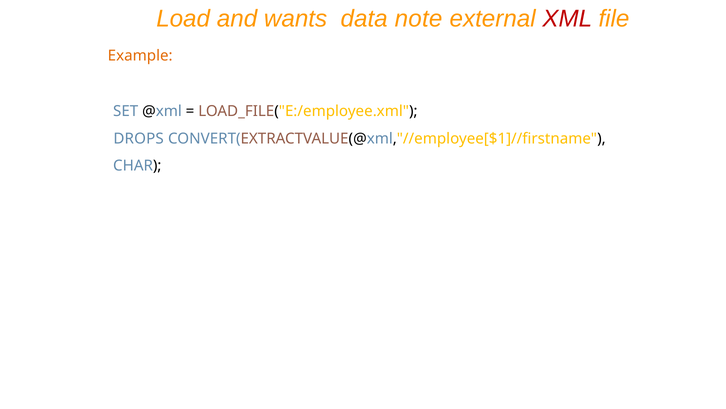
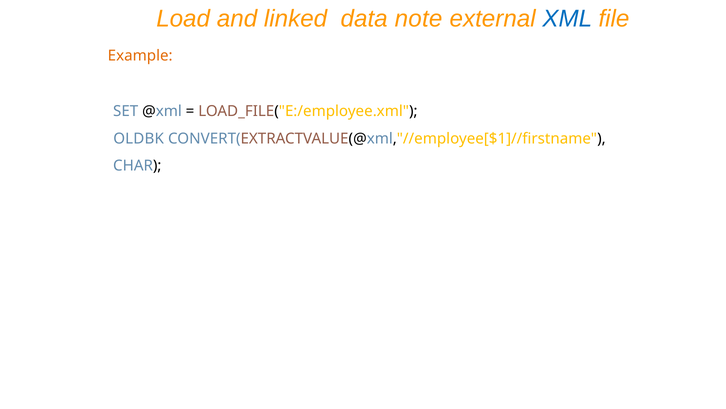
wants: wants -> linked (296, 19)
XML colour: red -> blue (567, 19)
DROPS: DROPS -> OLDBK (139, 138)
